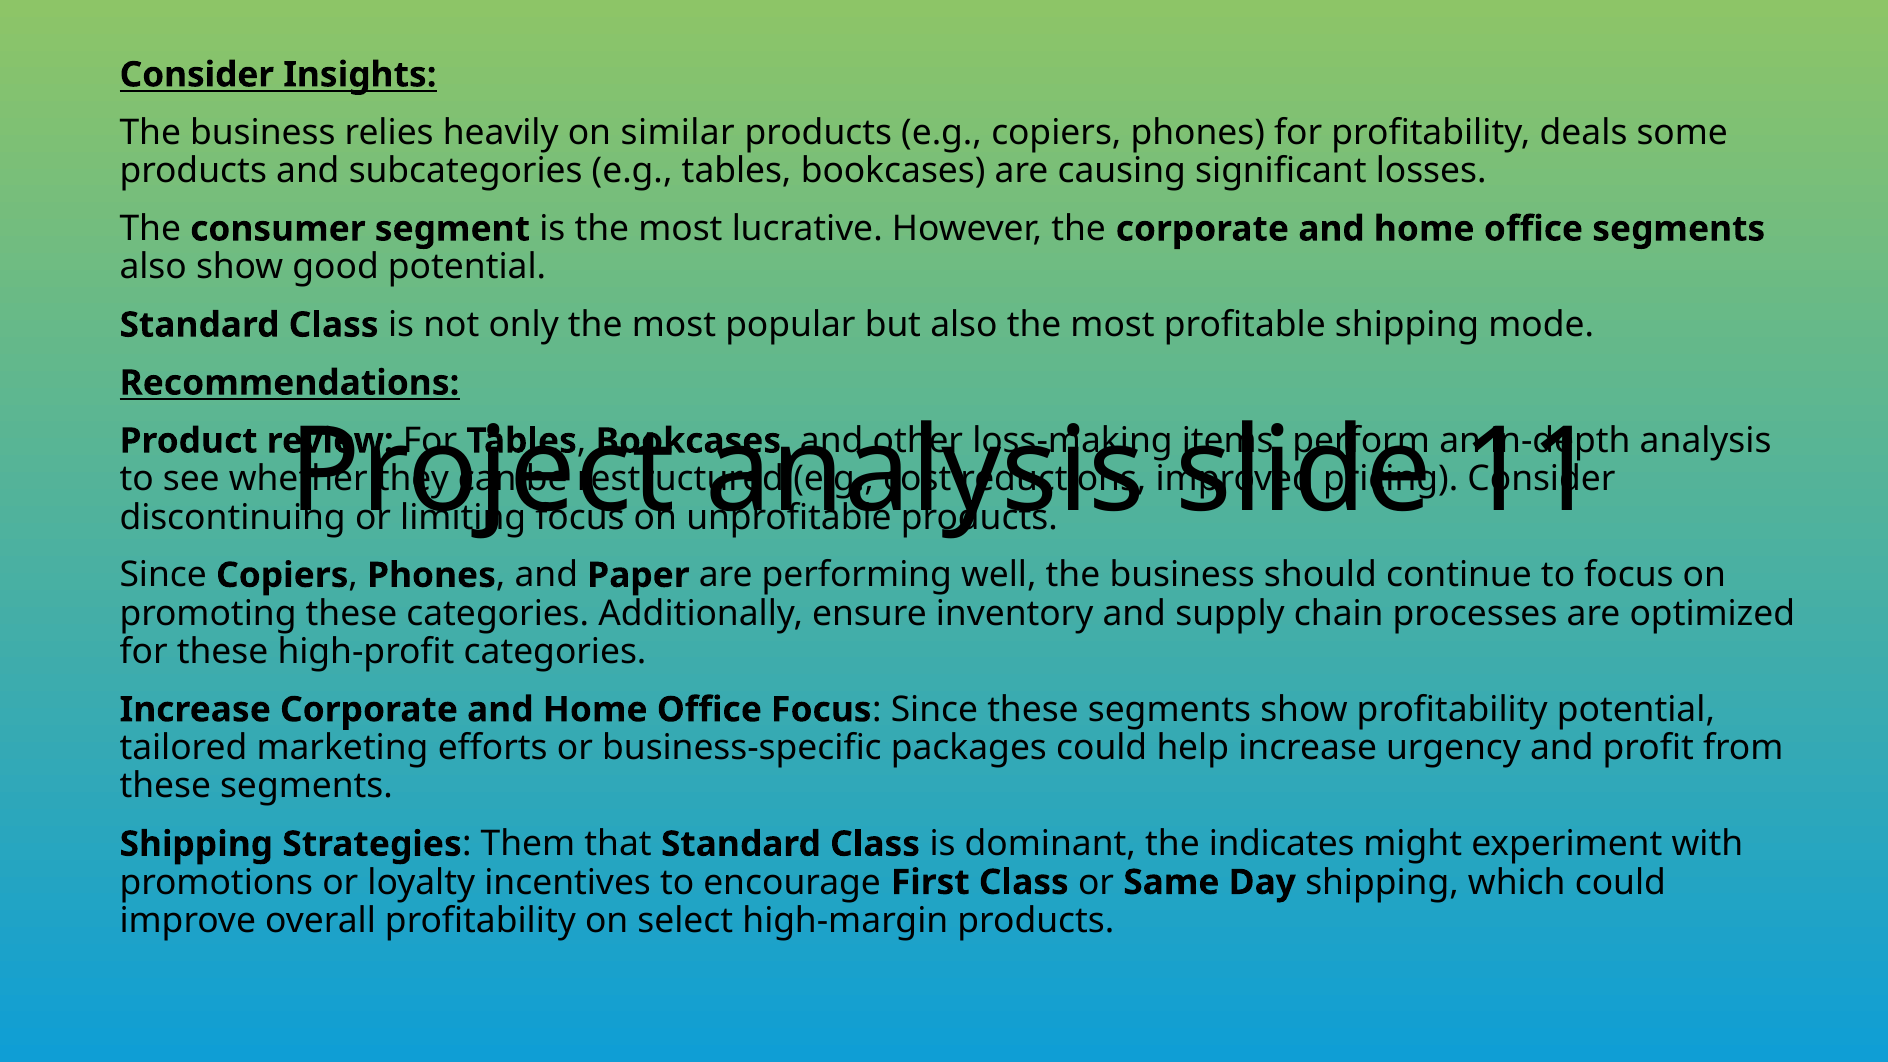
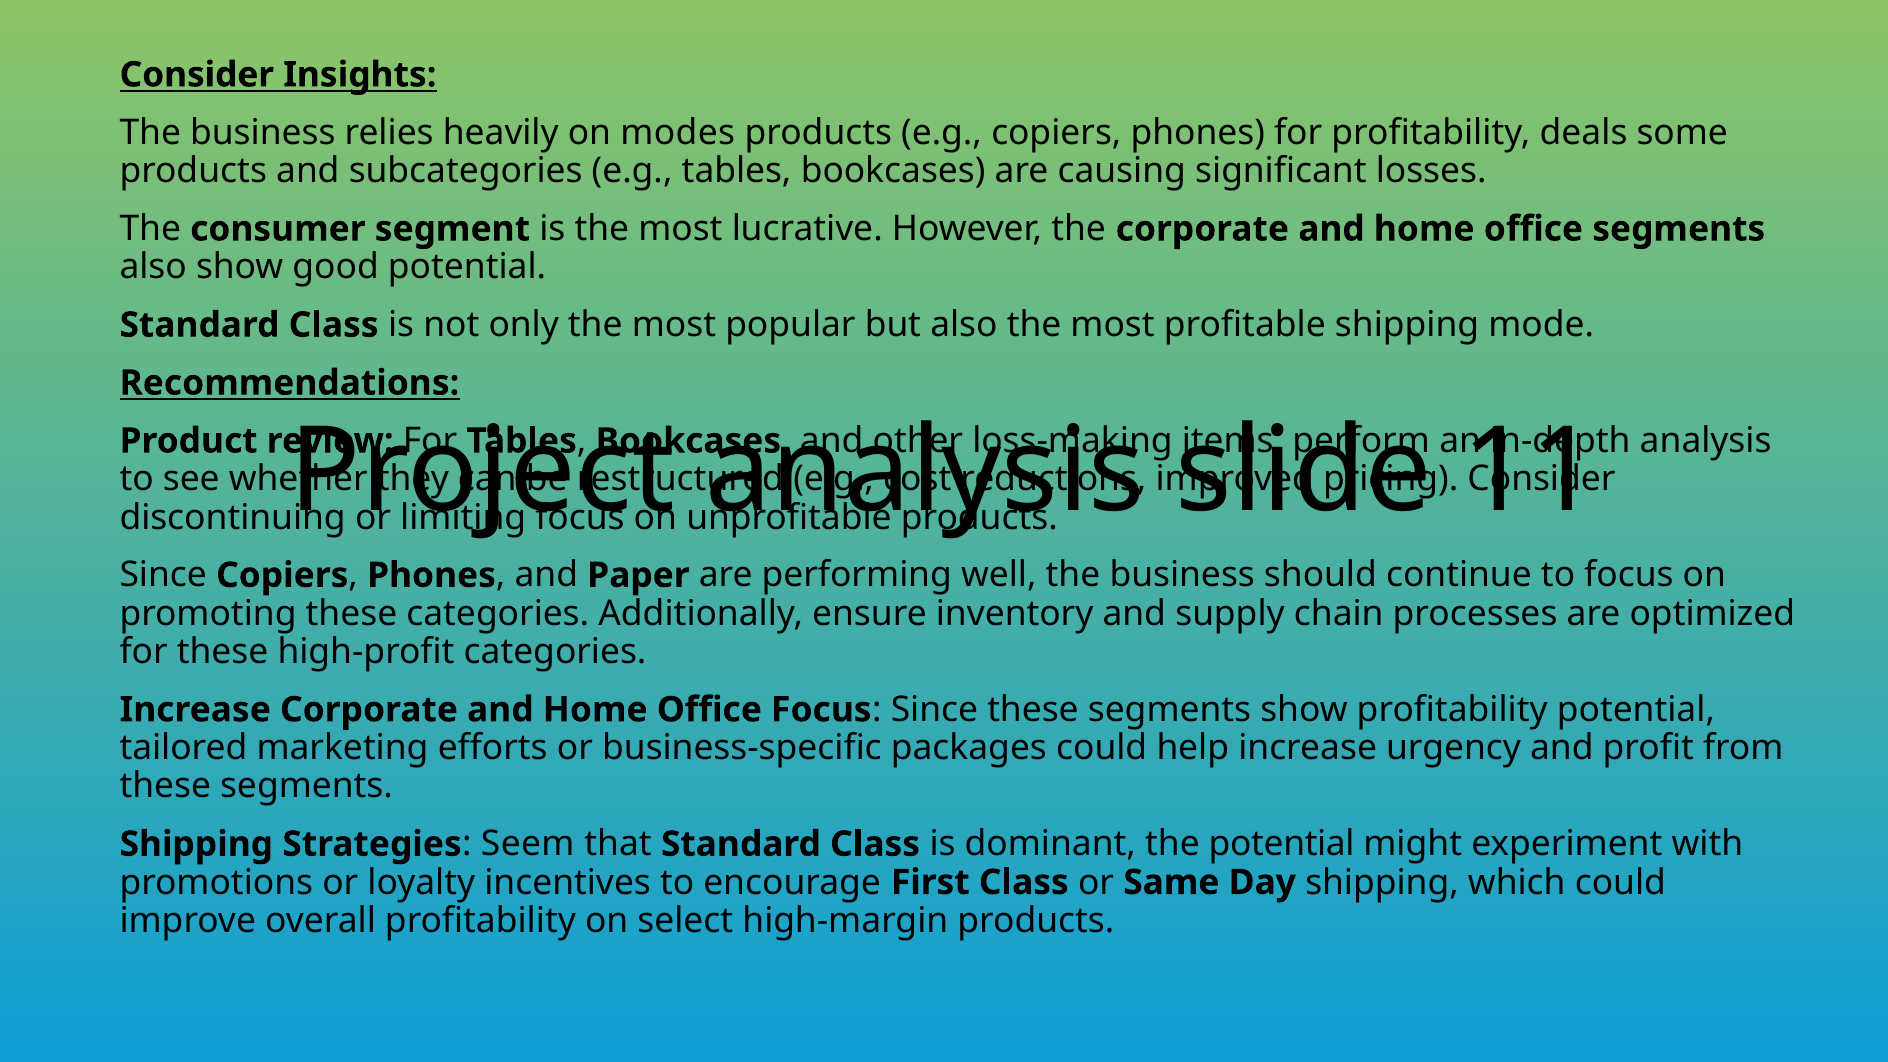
similar: similar -> modes (678, 133)
Them: Them -> Seem (528, 844)
the indicates: indicates -> potential (1282, 844)
